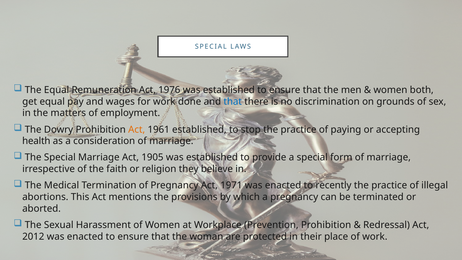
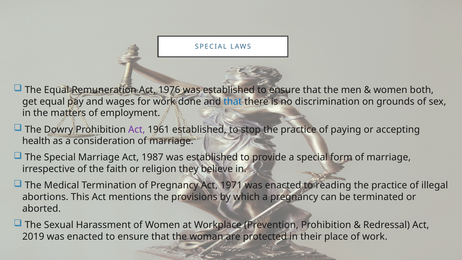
Act colour: orange -> purple (137, 129)
1905: 1905 -> 1987 (152, 157)
recently: recently -> reading (333, 185)
2012: 2012 -> 2019 (33, 236)
